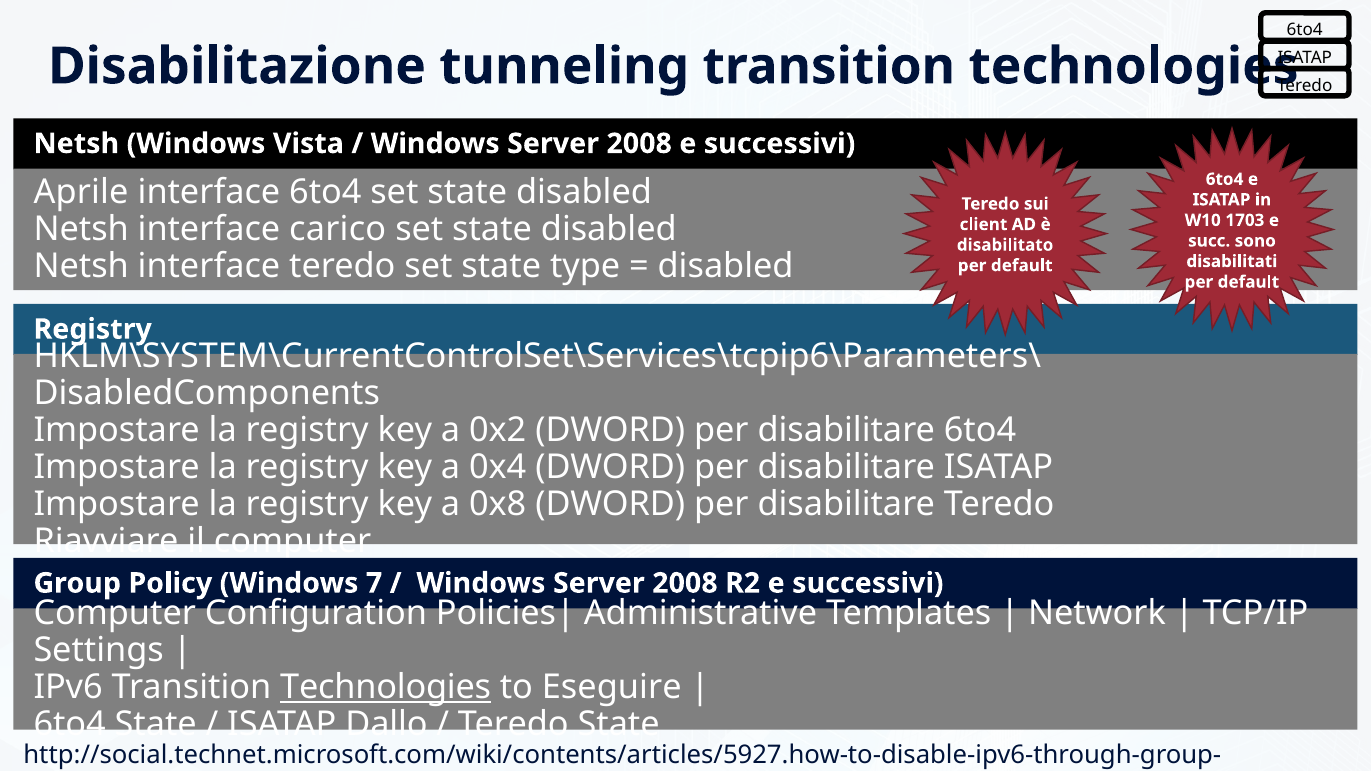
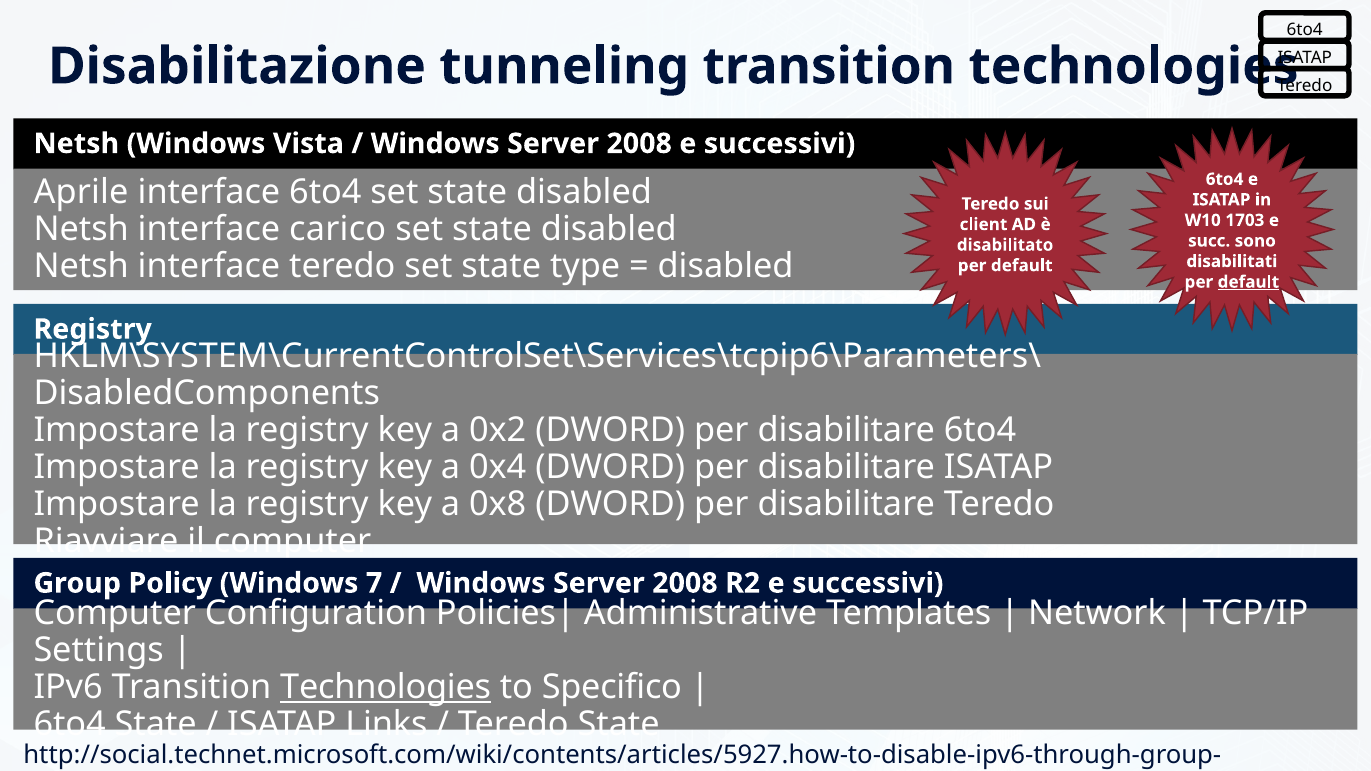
default underline: none -> present (1248, 282)
Eseguire: Eseguire -> Specifico (612, 687)
Dallo: Dallo -> Links (386, 724)
